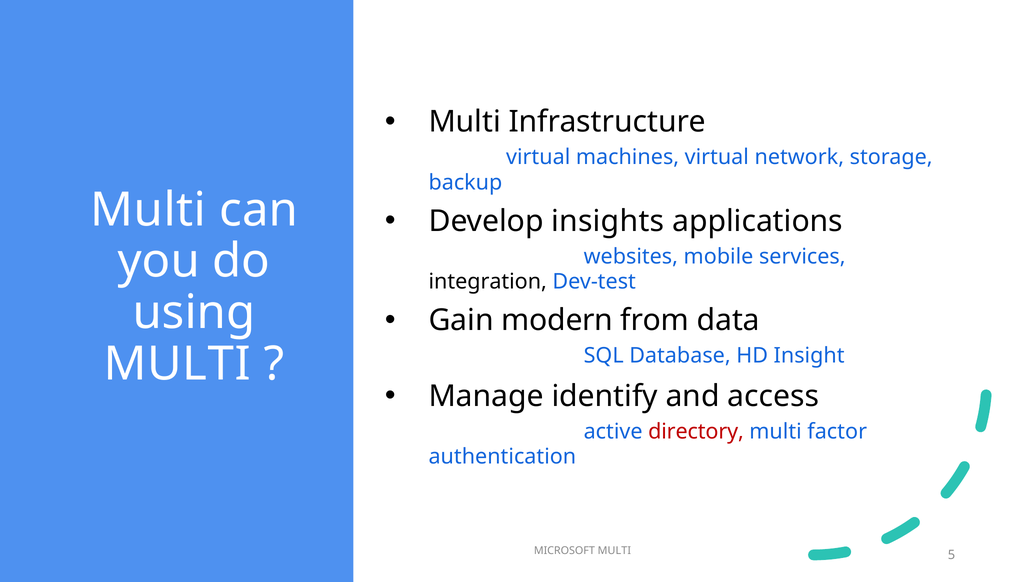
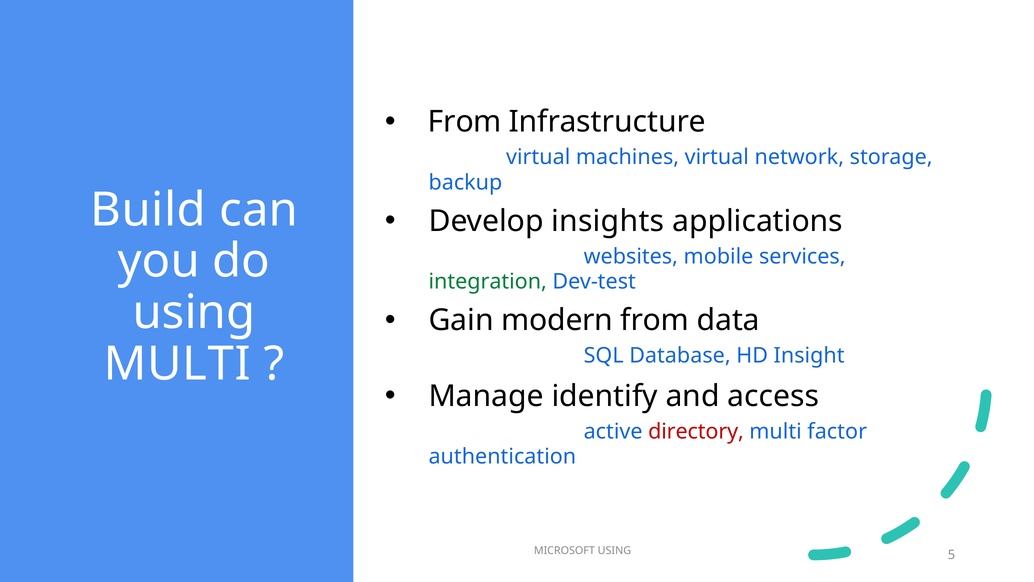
Multi: Multi -> From (465, 122)
Multi: Multi -> Build (148, 210)
integration colour: black -> green (488, 281)
MICROSOFT MULTI: MULTI -> USING (614, 550)
